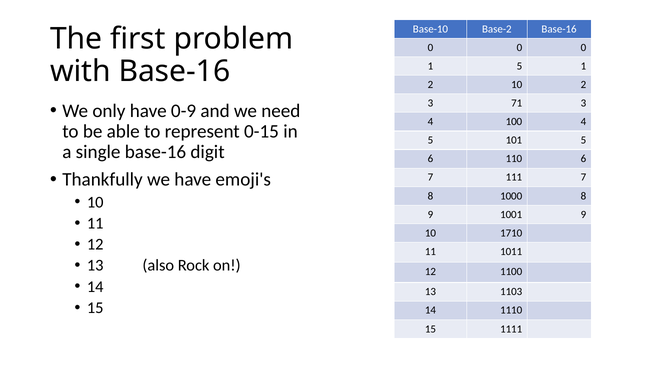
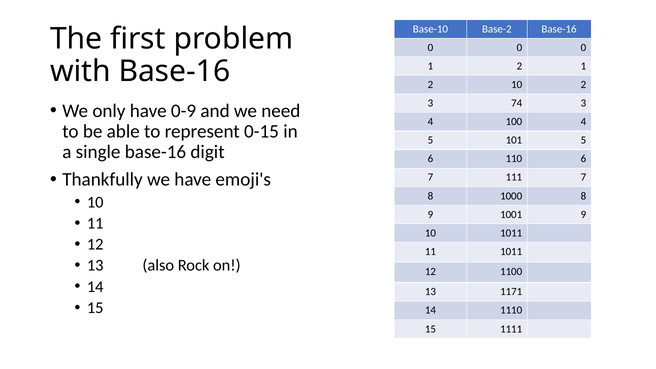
5: 5 -> 2 (519, 66)
71: 71 -> 74 (517, 103)
10 1710: 1710 -> 1011 (511, 233)
1103: 1103 -> 1171 (511, 292)
